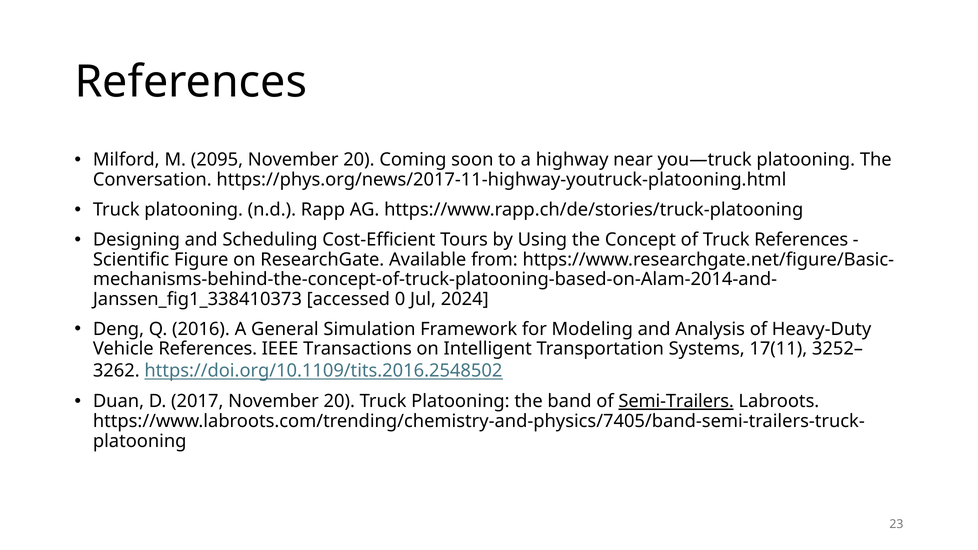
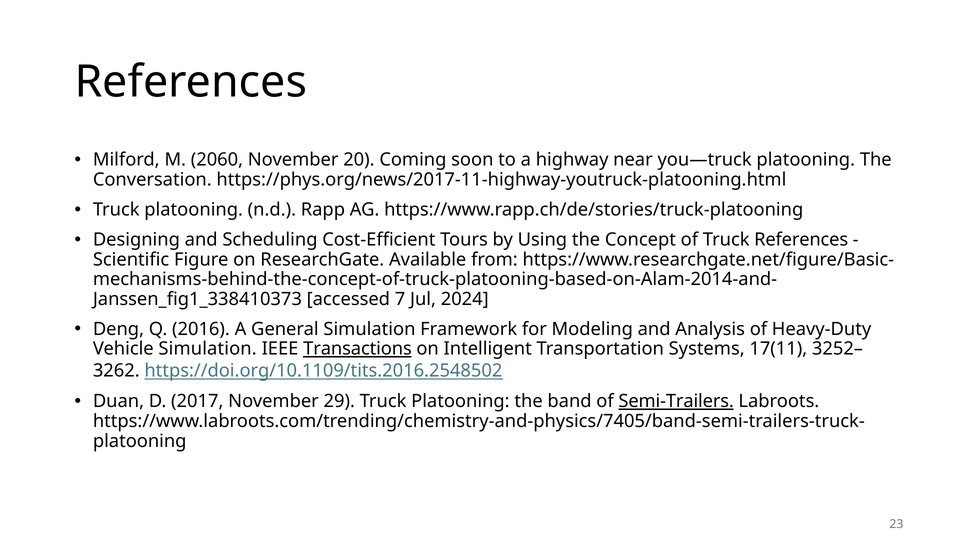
2095: 2095 -> 2060 (217, 160)
0: 0 -> 7 (400, 299)
Vehicle References: References -> Simulation (208, 349)
Transactions underline: none -> present (358, 349)
2017 November 20: 20 -> 29 (339, 401)
